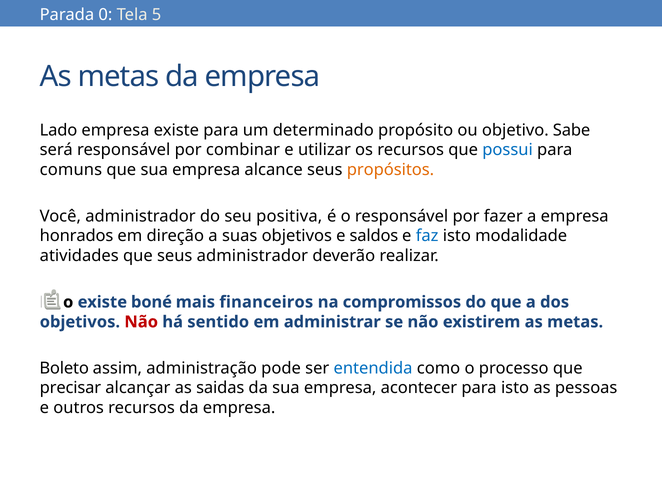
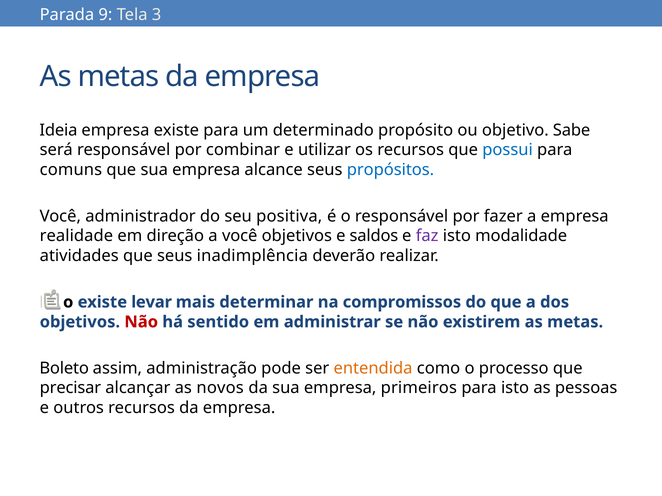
0: 0 -> 9 (105, 15)
5: 5 -> 3 (157, 15)
Lado: Lado -> Ideia (59, 130)
propósitos colour: orange -> blue (390, 170)
honrados: honrados -> realidade (76, 236)
a suas: suas -> você (240, 236)
faz colour: blue -> purple (427, 236)
seus administrador: administrador -> inadimplência (252, 256)
boné: boné -> levar (151, 302)
financeiros: financeiros -> determinar (266, 302)
entendida colour: blue -> orange (373, 369)
saidas: saidas -> novos (220, 388)
acontecer: acontecer -> primeiros (419, 388)
